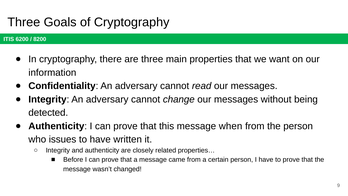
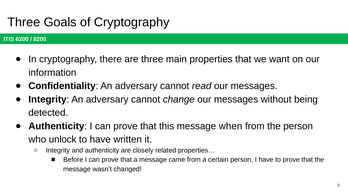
issues: issues -> unlock (63, 139)
